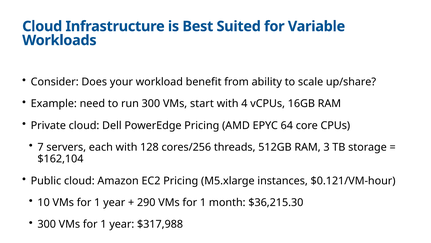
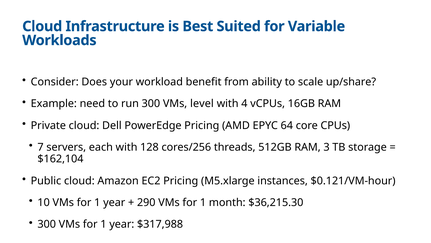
start: start -> level (202, 103)
